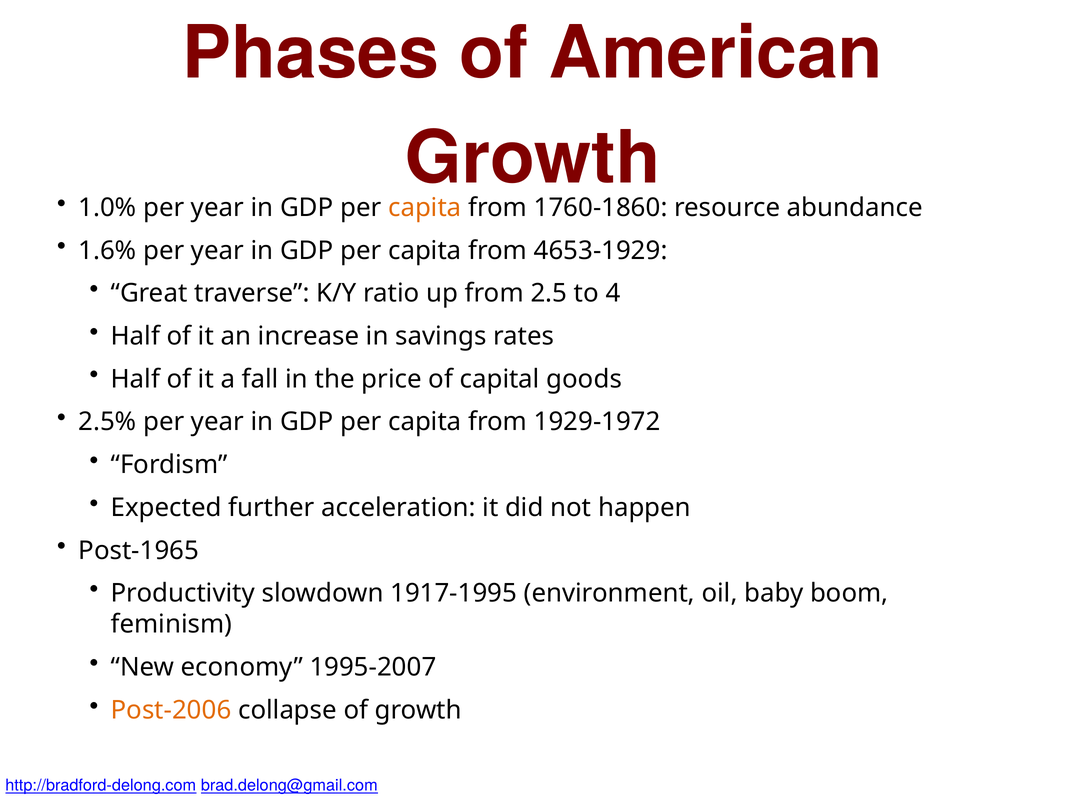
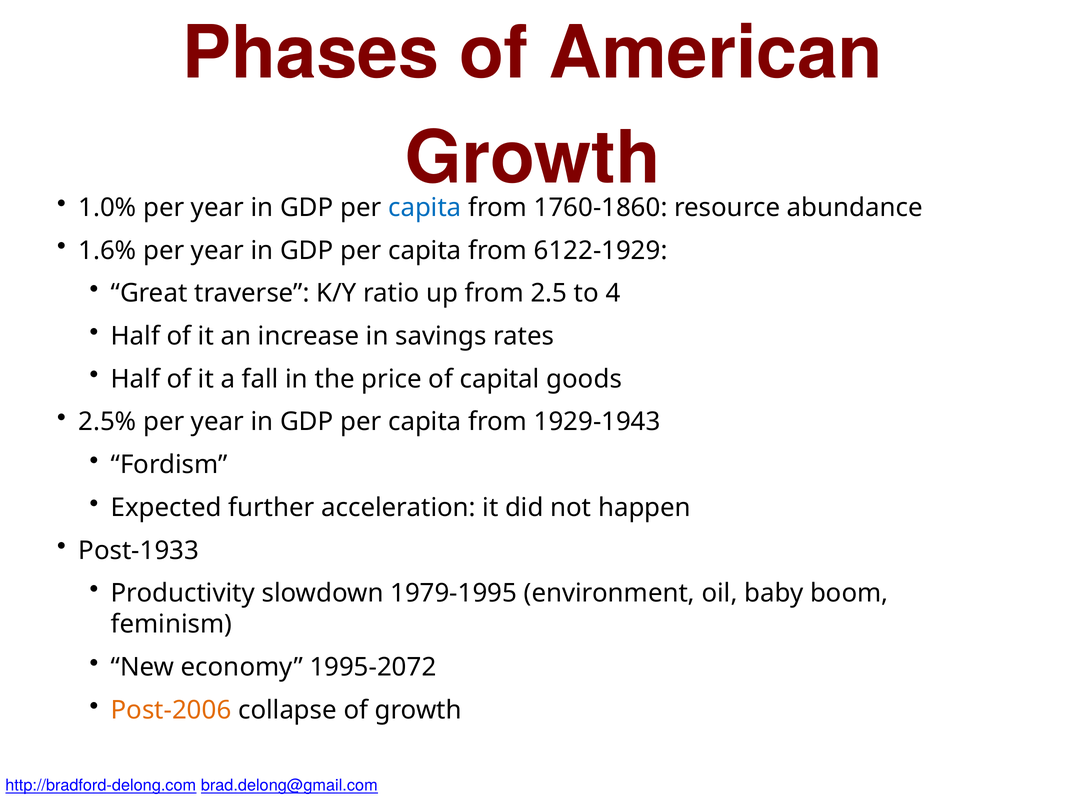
capita colour: orange -> blue (425, 208)
4653-1929: 4653-1929 -> 6122-1929 (601, 250)
1929-1972: 1929-1972 -> 1929-1943 (597, 422)
Post-1965: Post-1965 -> Post-1933 (139, 550)
1917-1995: 1917-1995 -> 1979-1995 (454, 593)
1995-2007: 1995-2007 -> 1995-2072 (373, 667)
